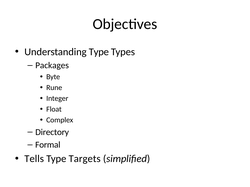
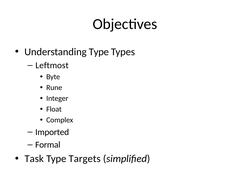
Packages: Packages -> Leftmost (52, 65)
Directory: Directory -> Imported (52, 132)
Tells: Tells -> Task (34, 159)
